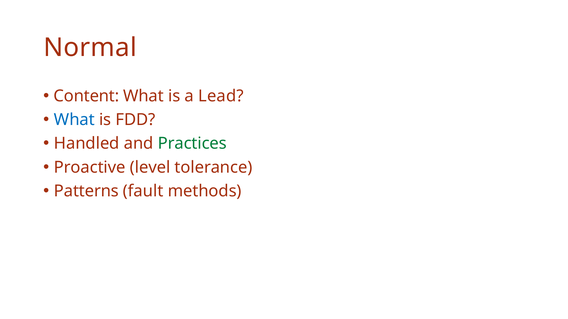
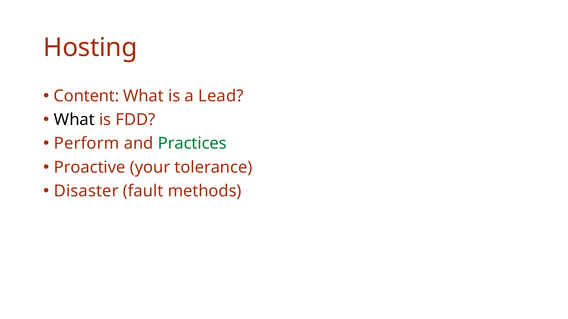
Normal: Normal -> Hosting (90, 48)
What colour: blue -> black (74, 120)
Handled: Handled -> Perform (87, 144)
level: level -> your (150, 167)
Patterns: Patterns -> Disaster (86, 191)
